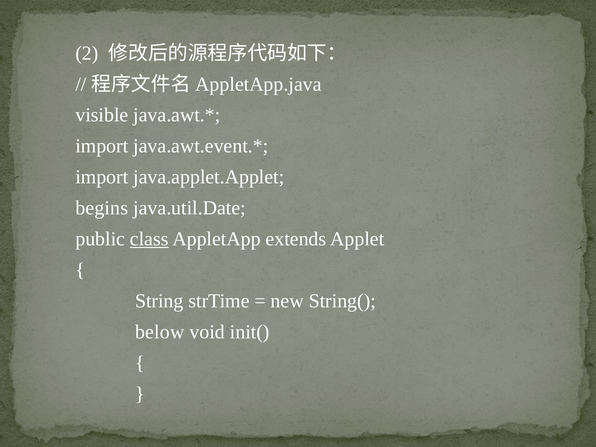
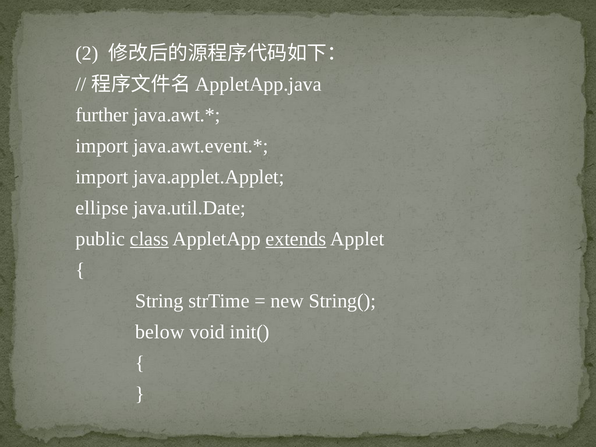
visible: visible -> further (102, 115)
begins: begins -> ellipse (102, 208)
extends underline: none -> present (296, 239)
